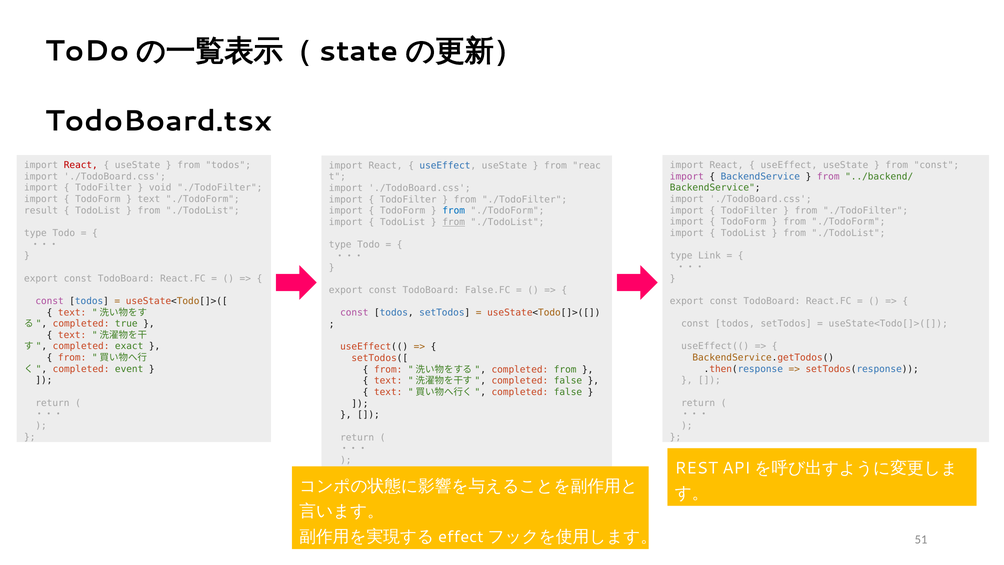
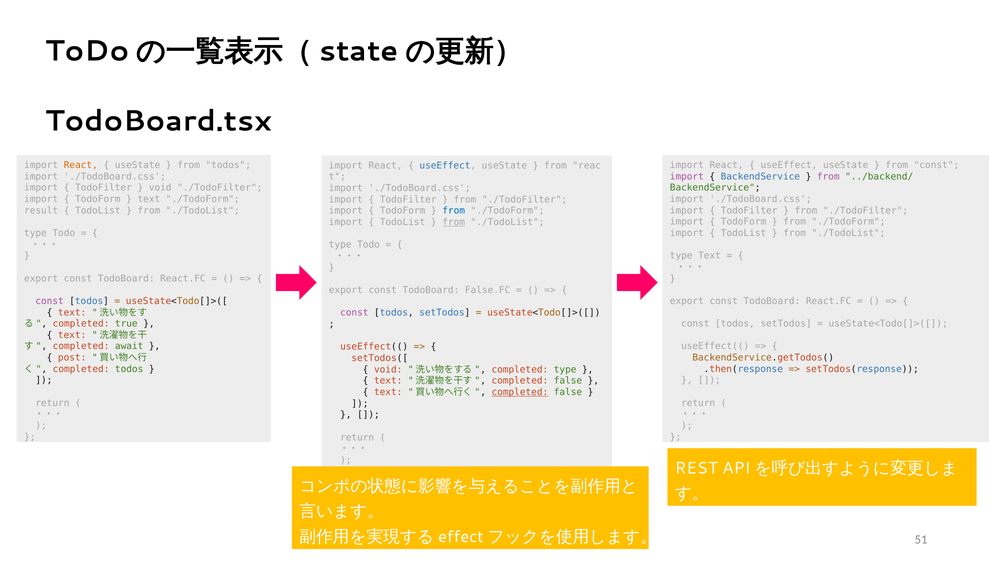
React colour: red -> orange (81, 165)
type Link: Link -> Text (709, 256)
exact: exact -> await (129, 346)
from: from -> post (72, 358)
completed event: event -> todos (129, 369)
from: from -> void (388, 369)
completed from: from -> type (565, 369)
completed underline: none -> present (520, 392)
